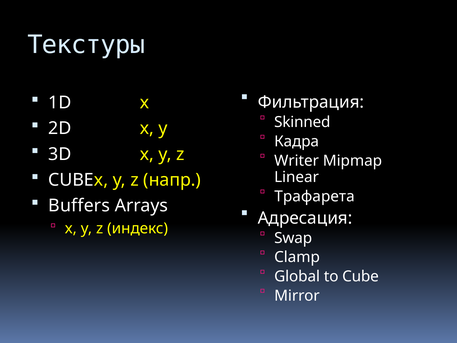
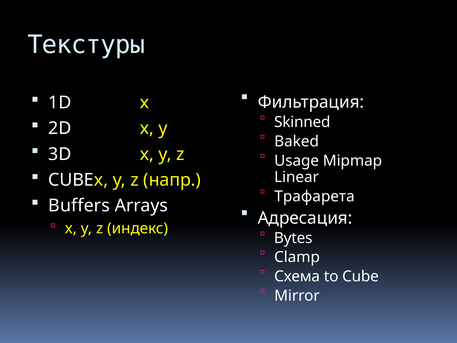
Кадра: Кадра -> Baked (297, 141)
Writer: Writer -> Usage (297, 161)
Swap: Swap -> Bytes (293, 238)
Global: Global -> Схема (297, 276)
